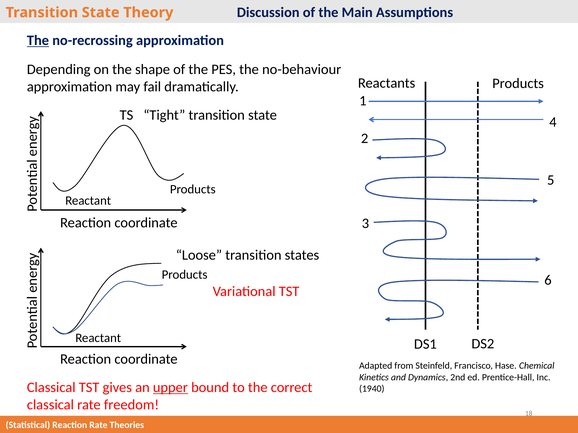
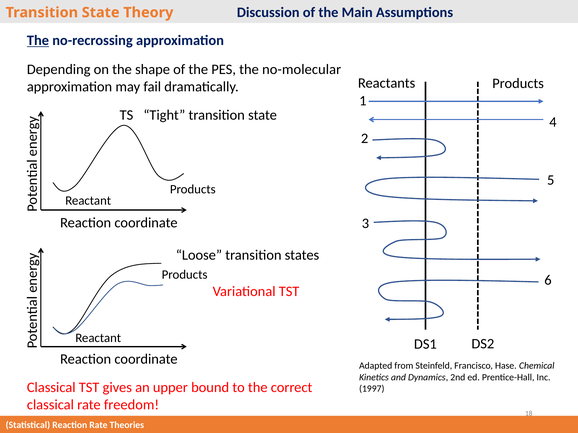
no-behaviour: no-behaviour -> no-molecular (302, 70)
upper underline: present -> none (170, 388)
1940: 1940 -> 1997 (372, 389)
